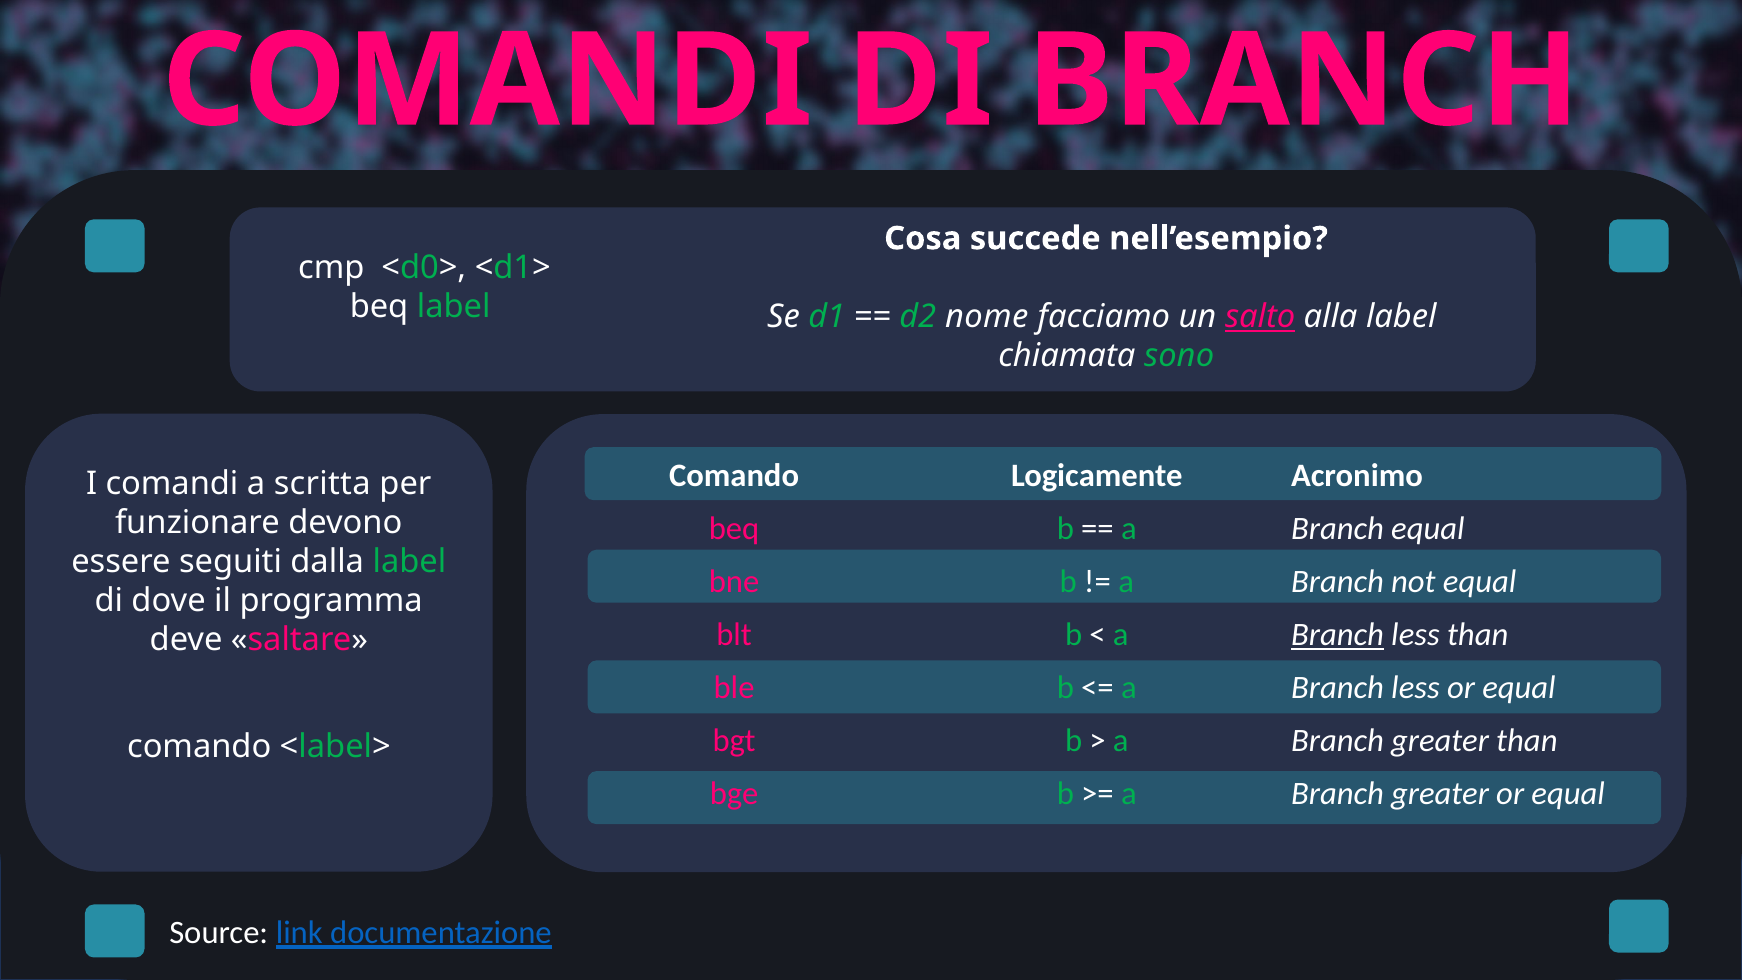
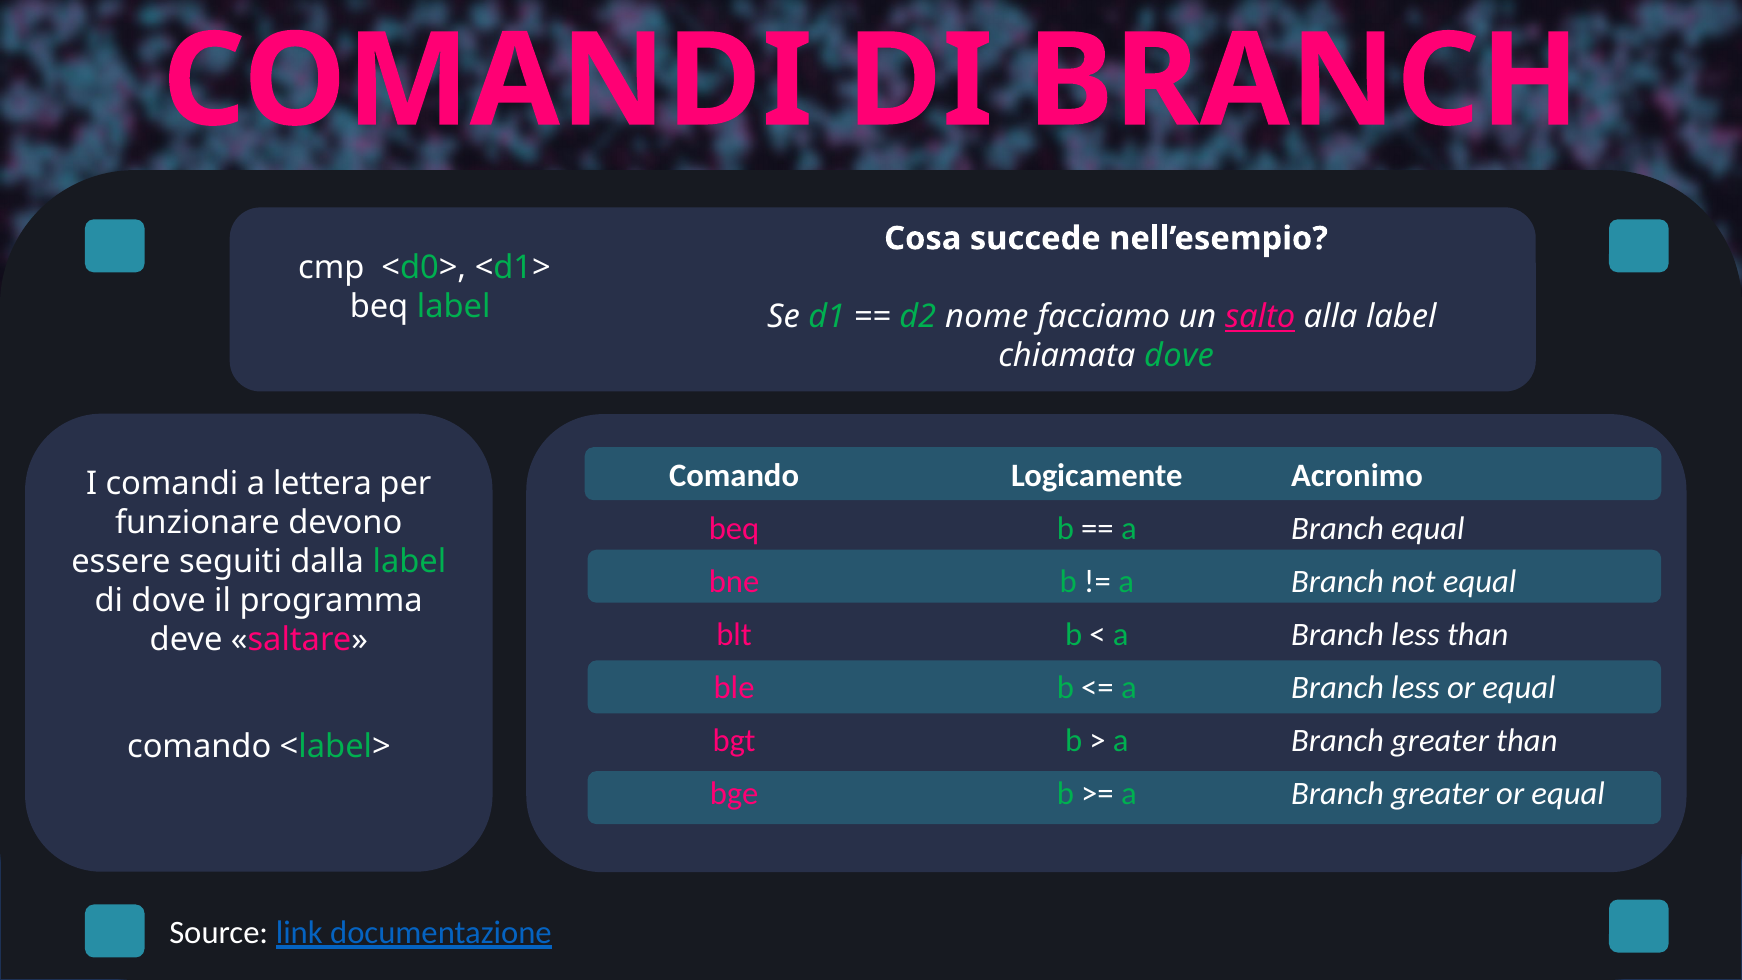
chiamata sono: sono -> dove (1179, 356)
scritta: scritta -> lettera (322, 483)
Branch underline: present -> none (1338, 634)
